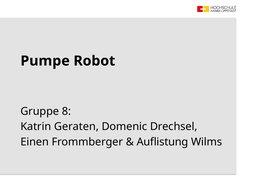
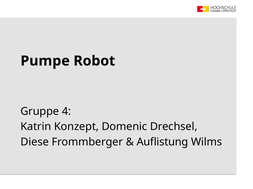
8: 8 -> 4 (66, 112)
Geraten: Geraten -> Konzept (76, 127)
Einen: Einen -> Diese (35, 142)
